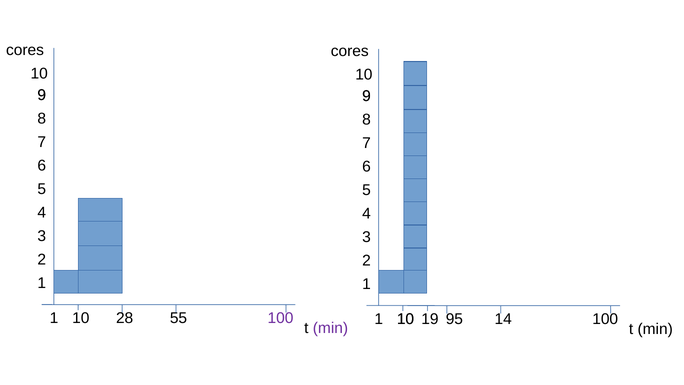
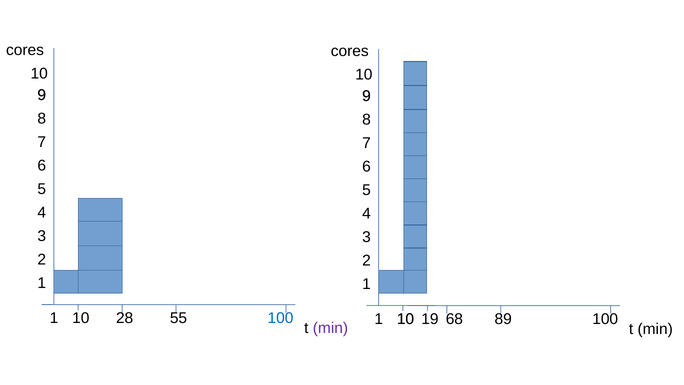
100 colour: purple -> blue (280, 318)
14: 14 -> 89 (503, 319)
95: 95 -> 68 (454, 319)
